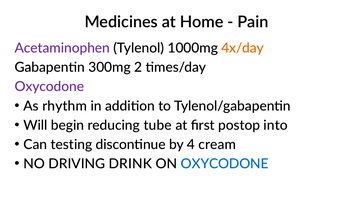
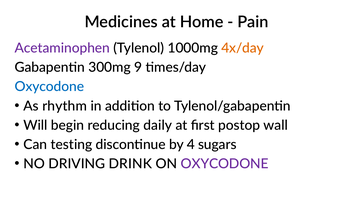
2: 2 -> 9 (138, 67)
Oxycodone colour: purple -> blue (49, 87)
tube: tube -> daily (158, 125)
into: into -> wall (276, 125)
cream: cream -> sugars (217, 145)
OXYCODONE colour: blue -> purple (225, 164)
